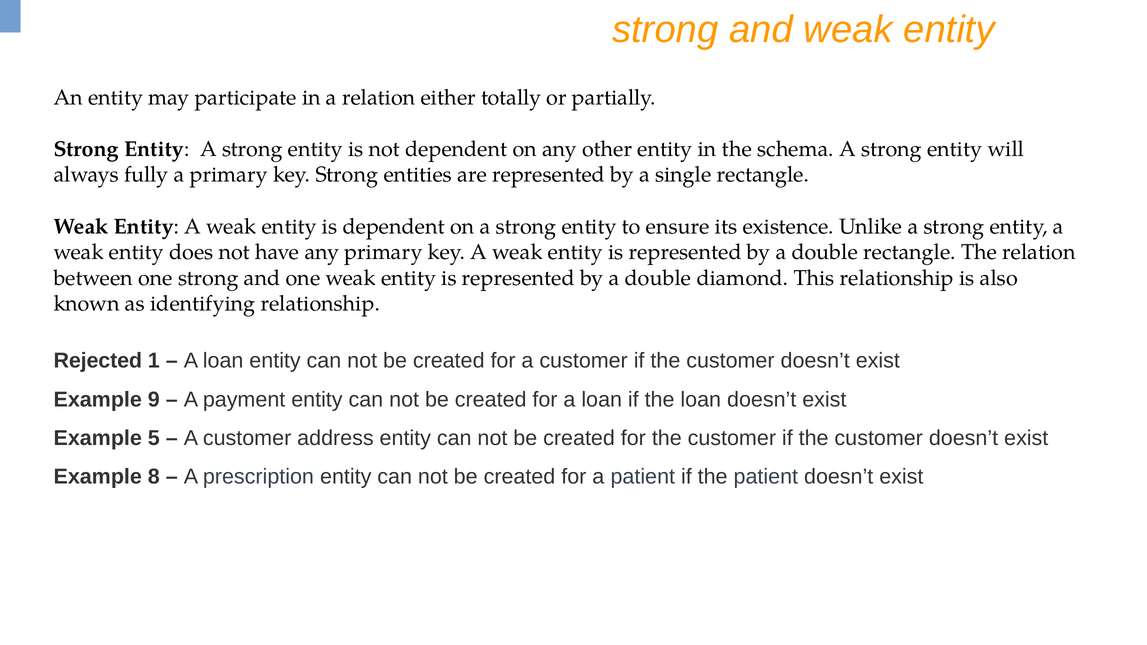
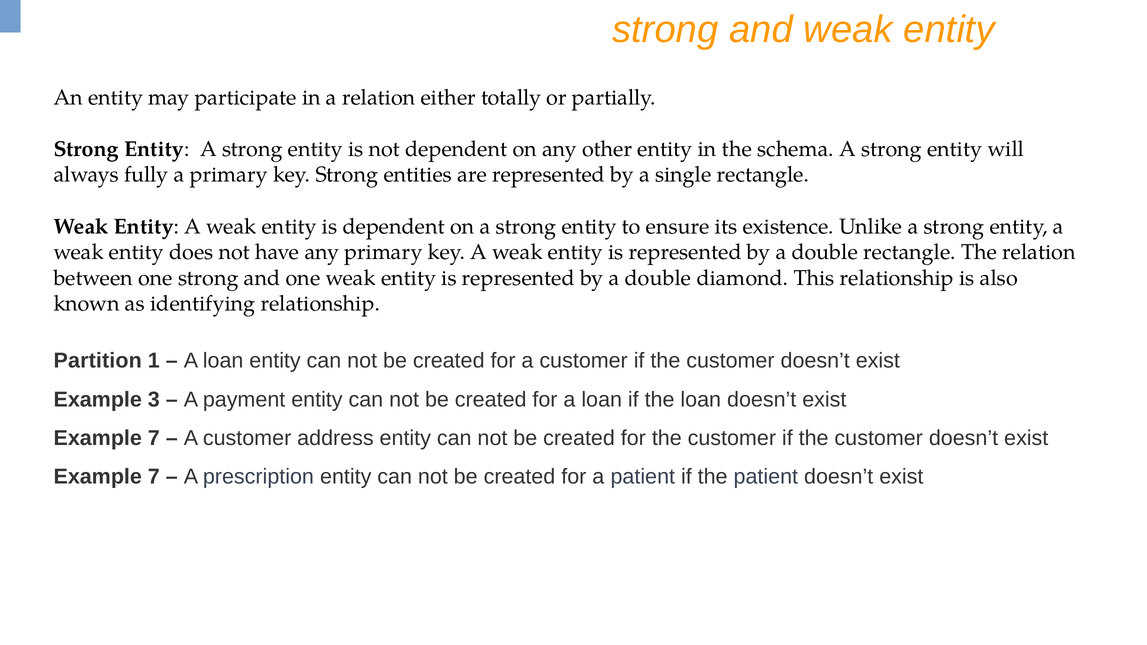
Rejected: Rejected -> Partition (98, 361)
9: 9 -> 3 (154, 400)
5: 5 -> 7 (154, 438)
8: 8 -> 7 (154, 477)
